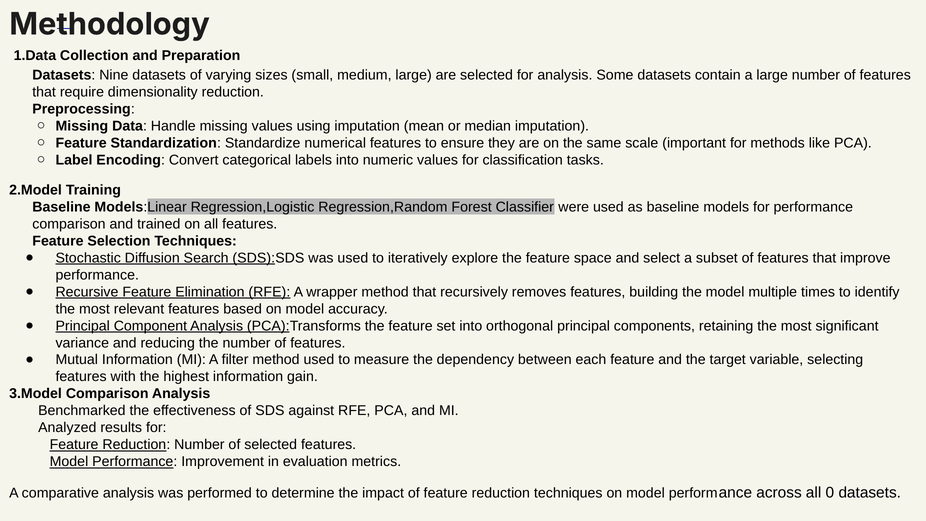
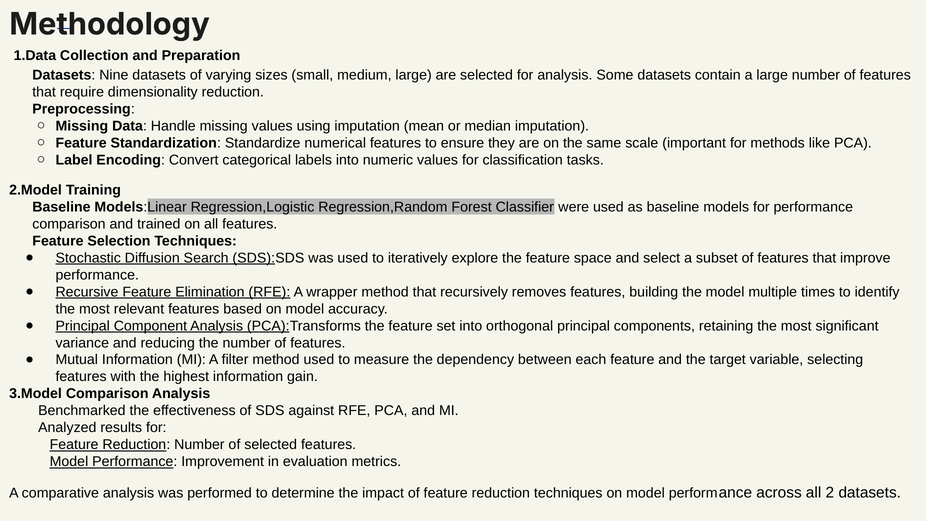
0: 0 -> 2 (830, 492)
